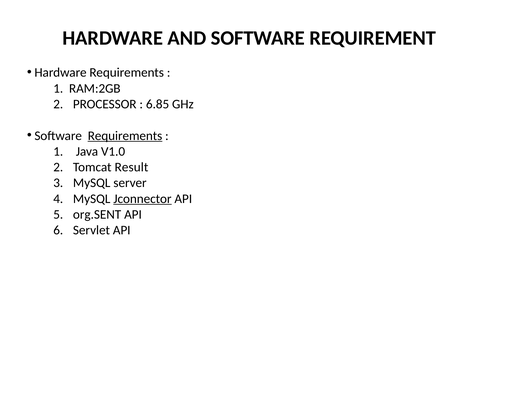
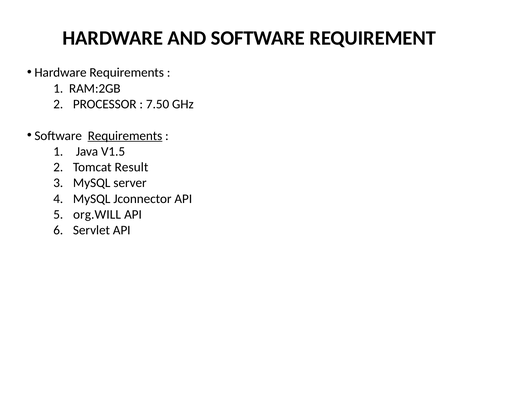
6.85: 6.85 -> 7.50 (158, 104)
V1.0: V1.0 -> V1.5 (113, 151)
Jconnector underline: present -> none (142, 199)
org.SENT: org.SENT -> org.WILL (97, 214)
